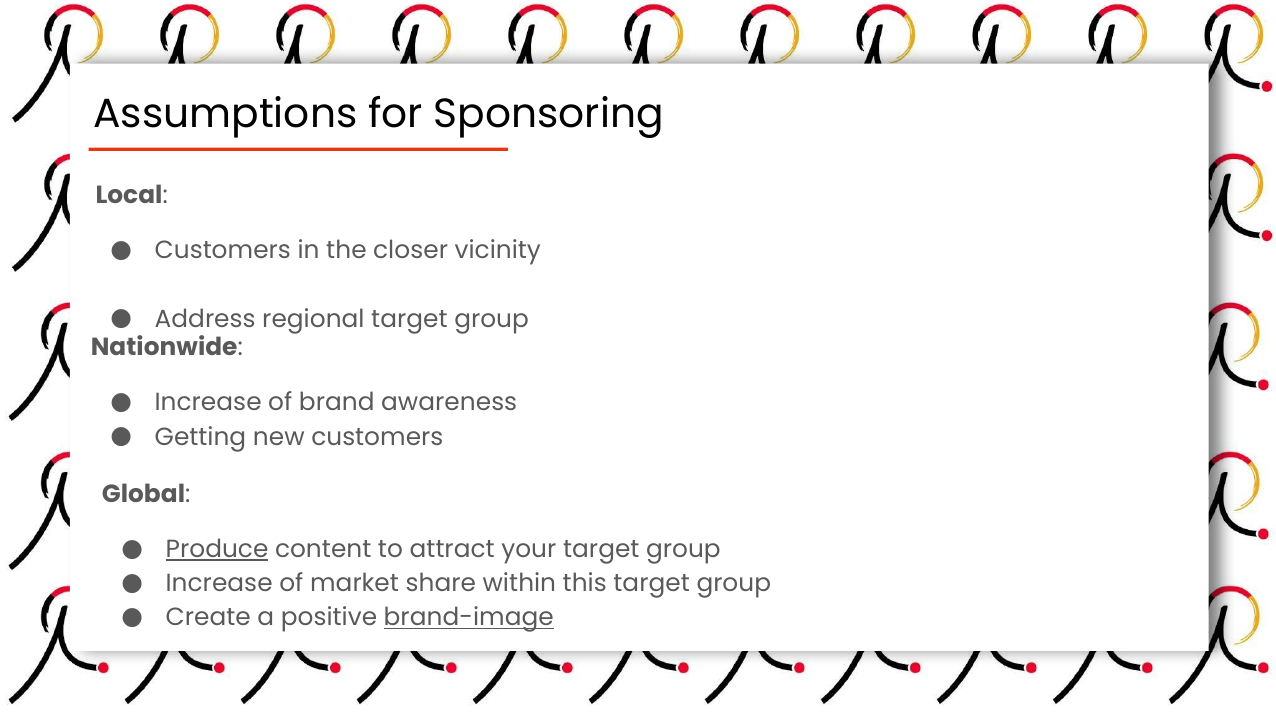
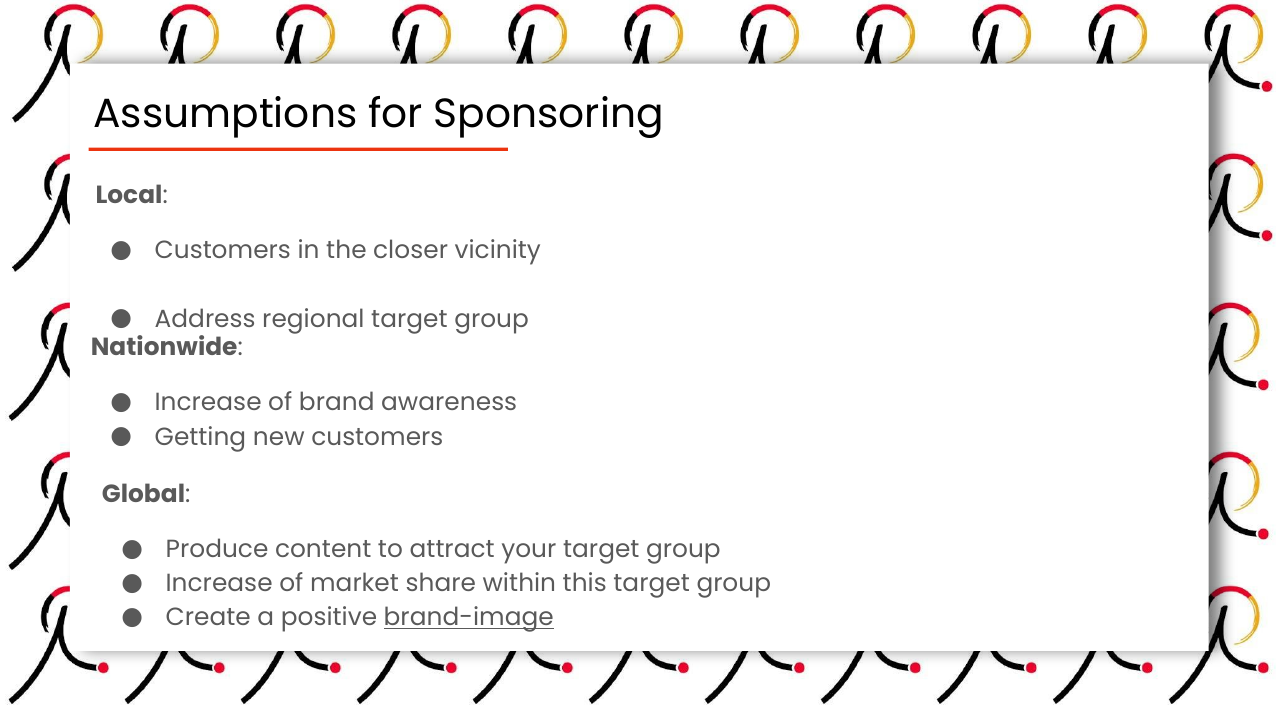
Produce underline: present -> none (217, 549)
